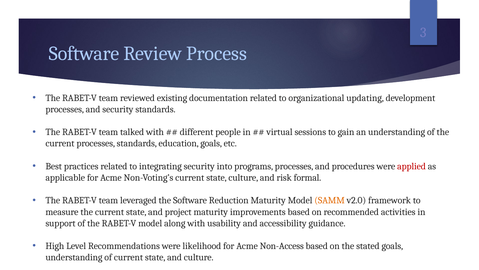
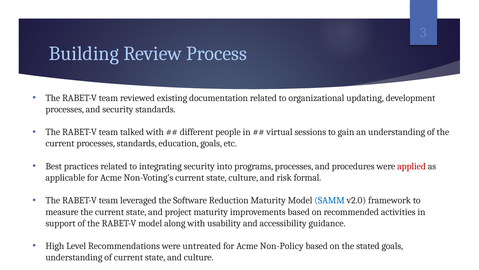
Software: Software -> Building (84, 54)
SAMM colour: orange -> blue (330, 200)
likelihood: likelihood -> untreated (202, 246)
Non-Access: Non-Access -> Non-Policy (282, 246)
